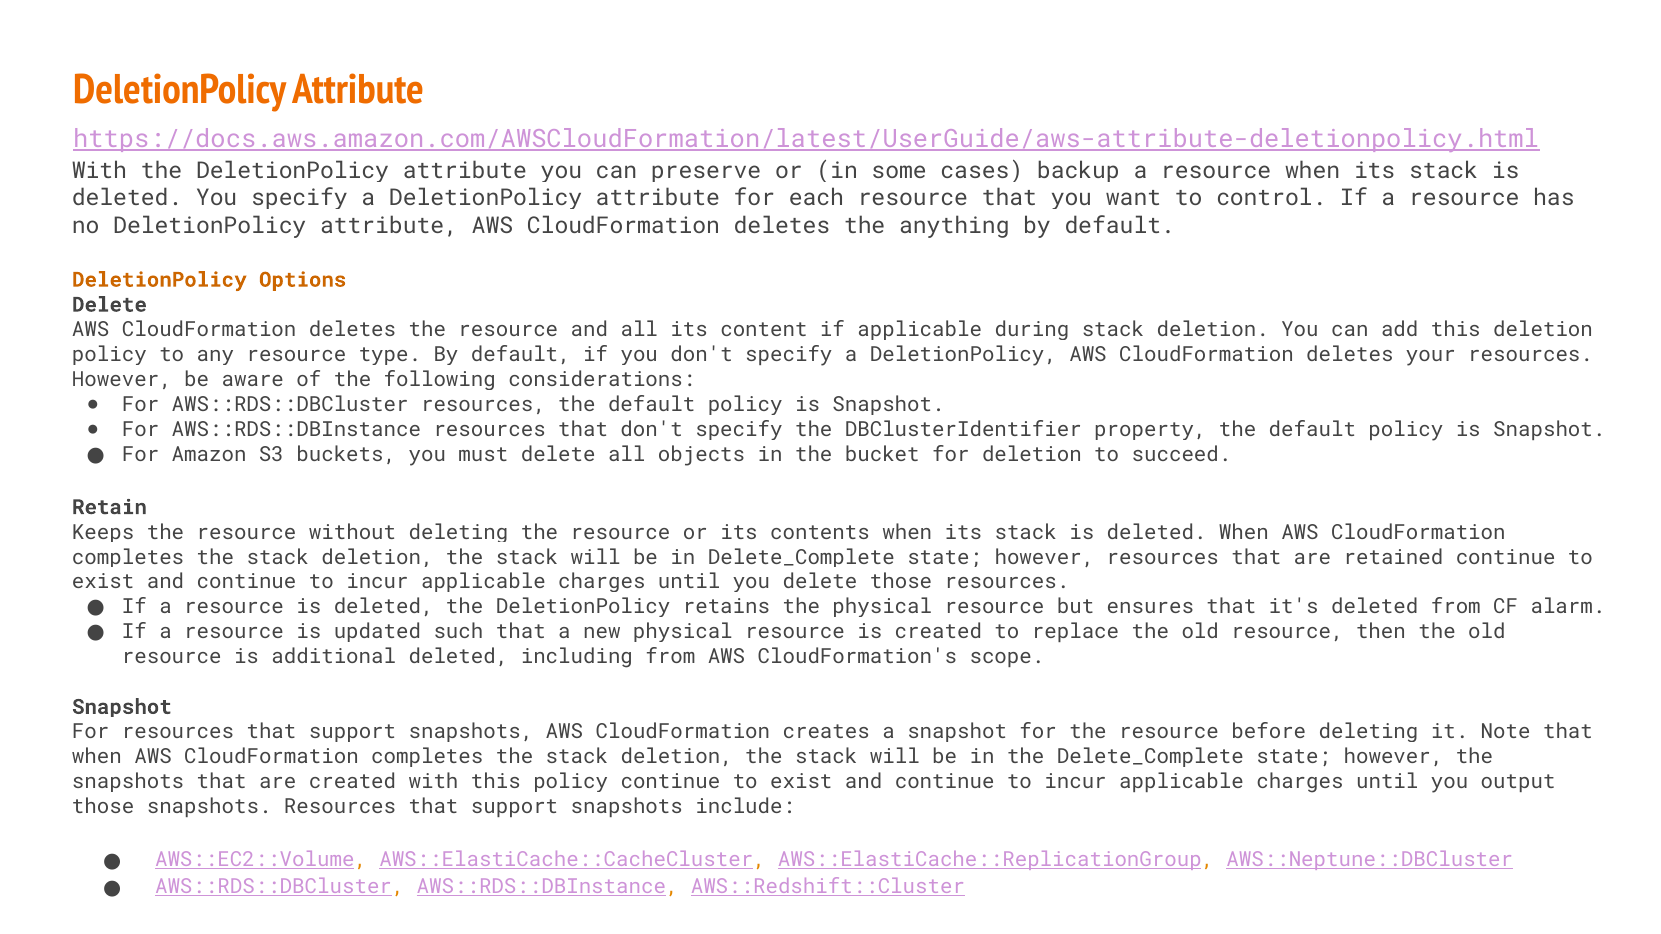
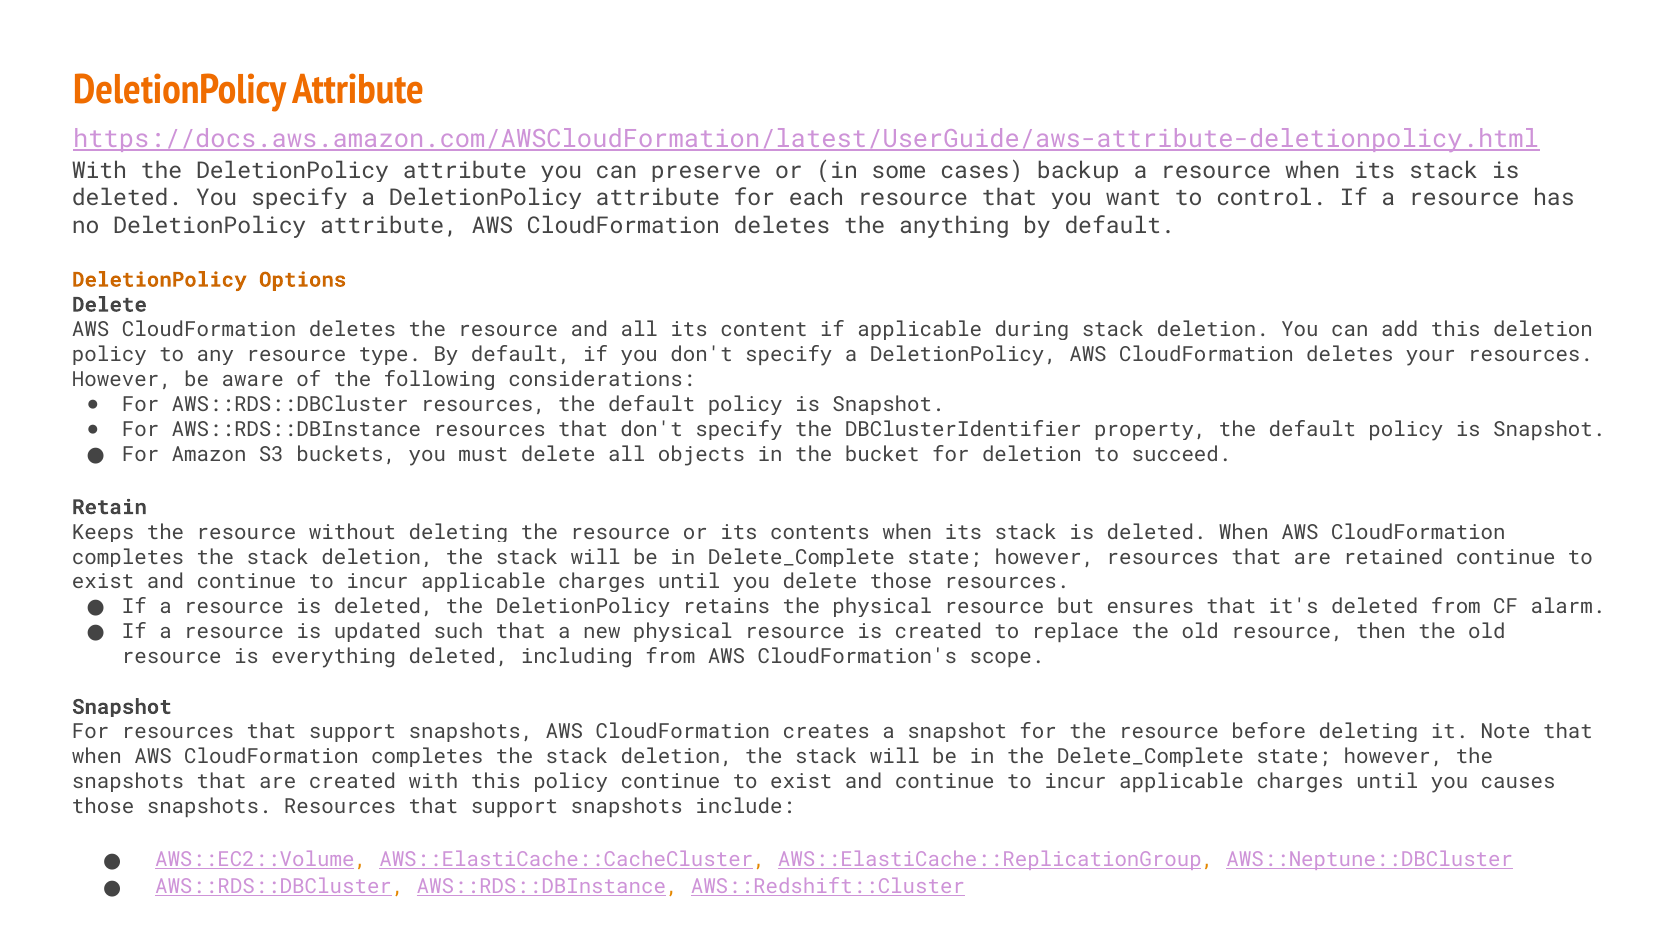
additional: additional -> everything (334, 657)
output: output -> causes (1518, 782)
